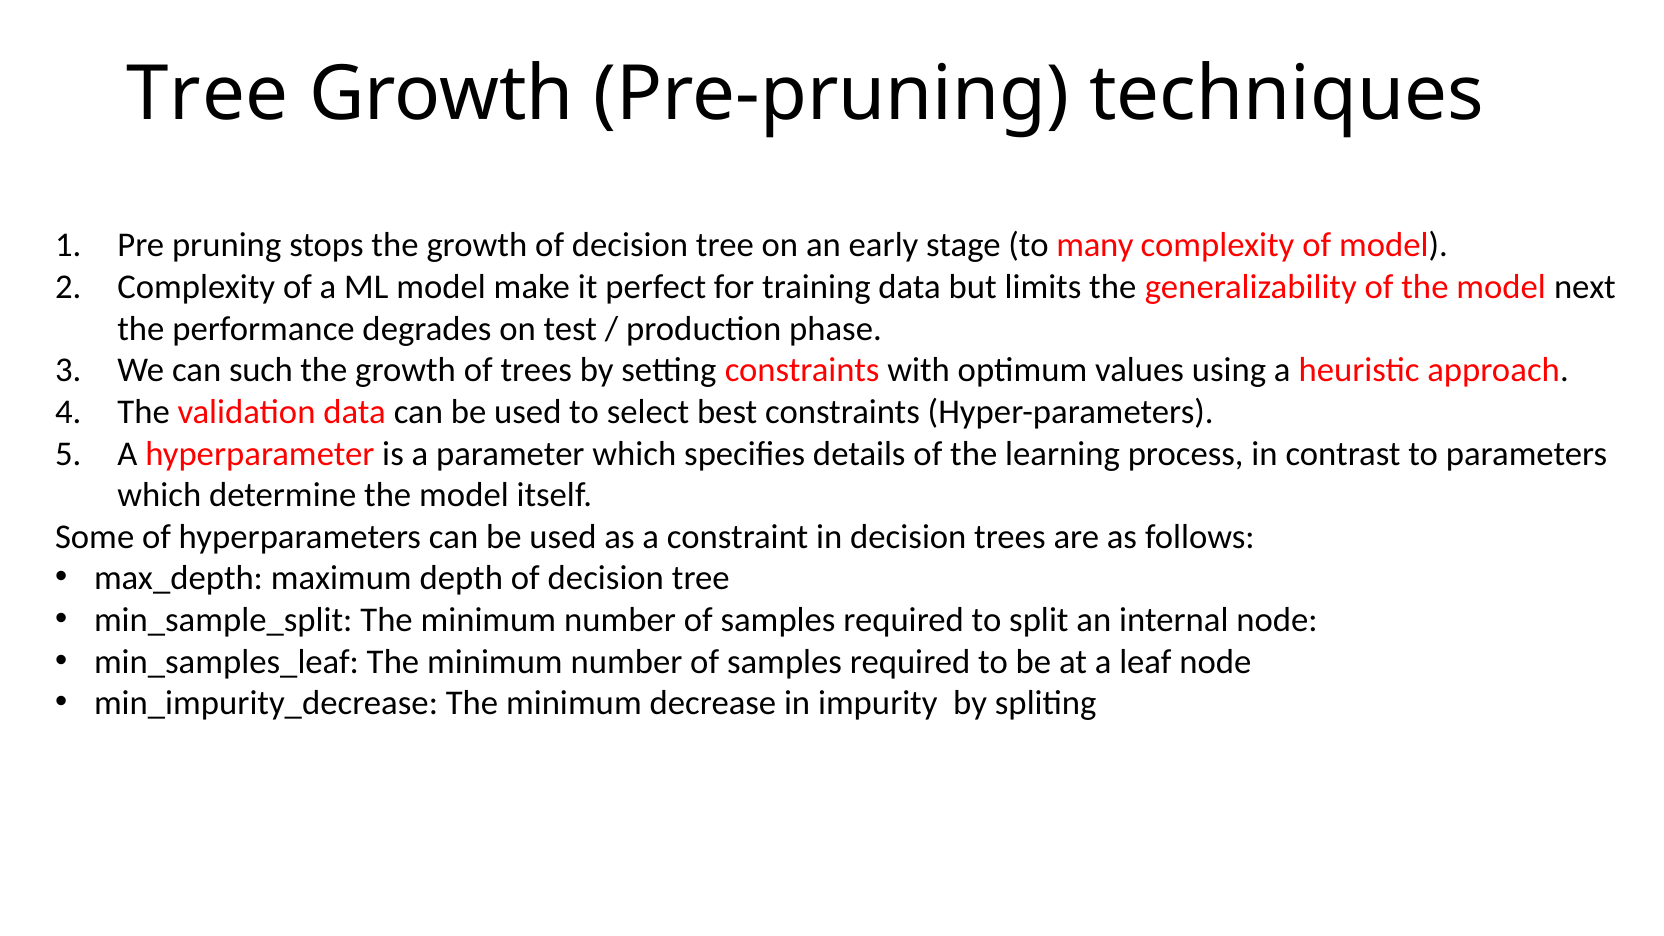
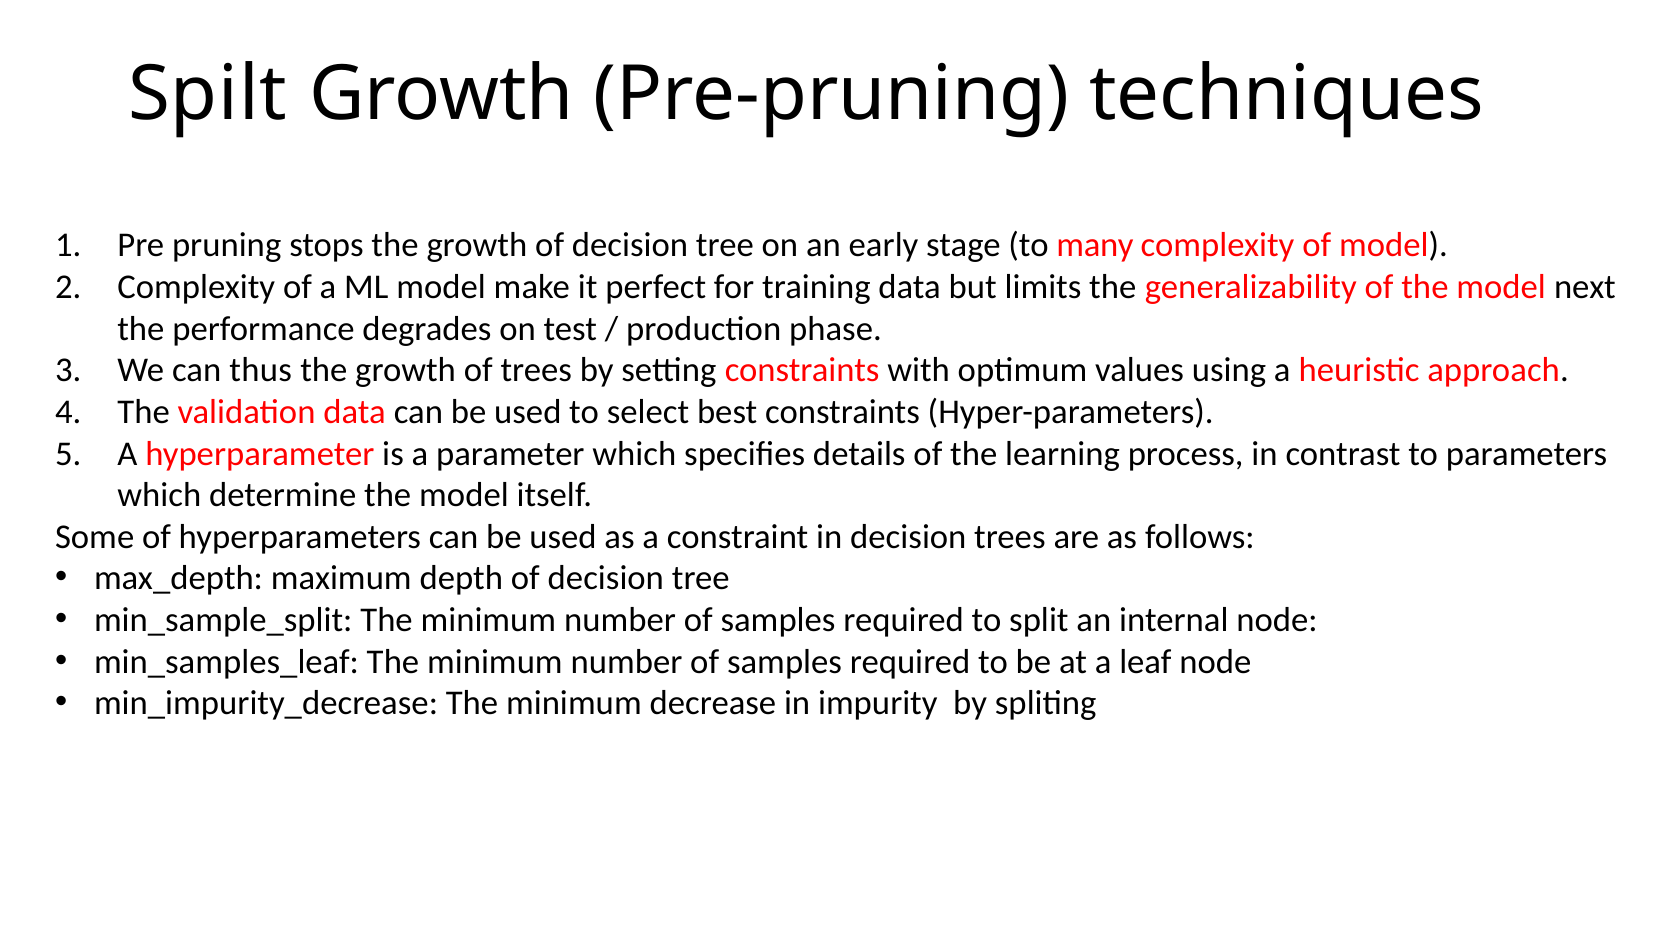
Tree: Tree -> Spilt (208, 94)
such: such -> thus (261, 370)
